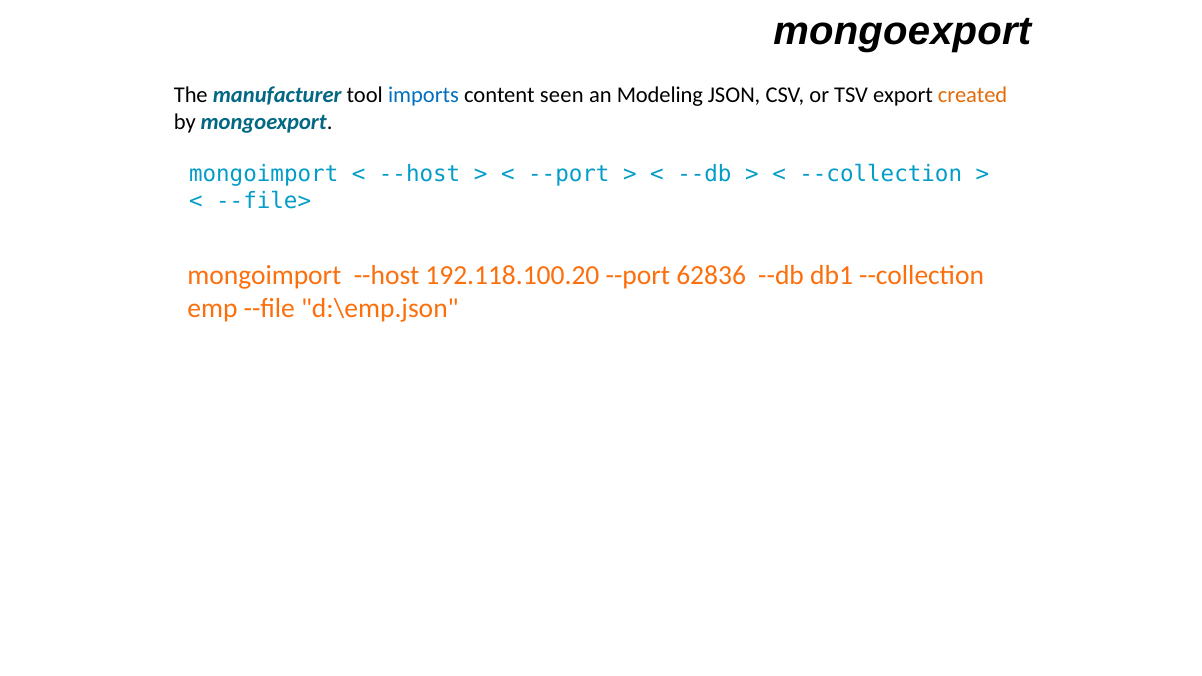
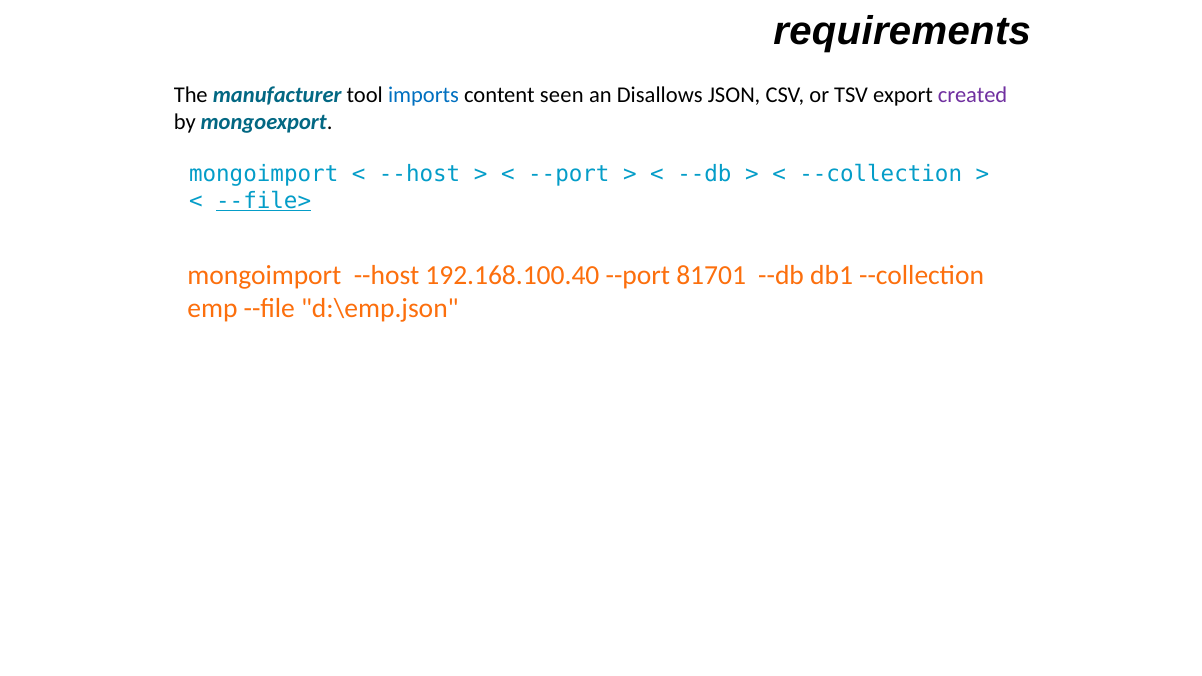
mongoexport: mongoexport -> requirements (902, 31)
Modeling: Modeling -> Disallows (660, 95)
created colour: orange -> purple (973, 95)
--file> underline: none -> present (264, 201)
192.118.100.20: 192.118.100.20 -> 192.168.100.40 (512, 275)
62836: 62836 -> 81701 (711, 275)
